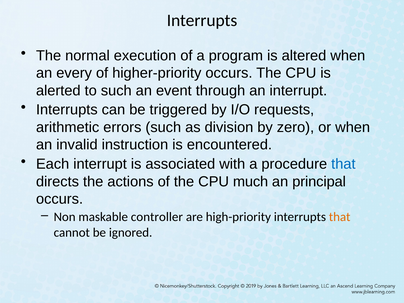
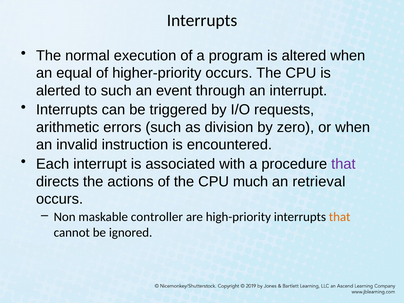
every: every -> equal (74, 73)
that colour: blue -> purple (343, 164)
principal: principal -> retrieval (319, 182)
